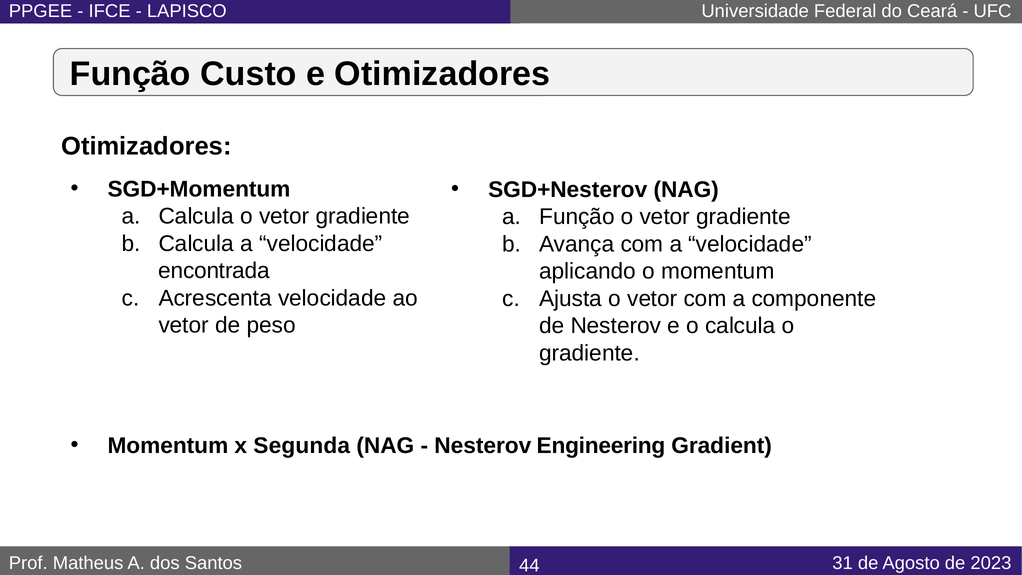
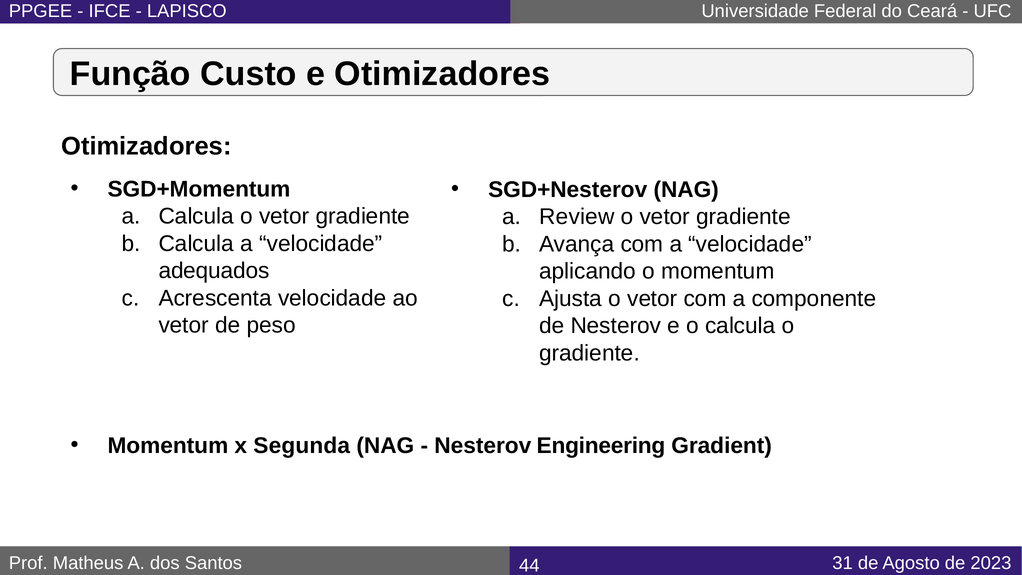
a Função: Função -> Review (577, 217)
encontrada: encontrada -> adequados (214, 271)
